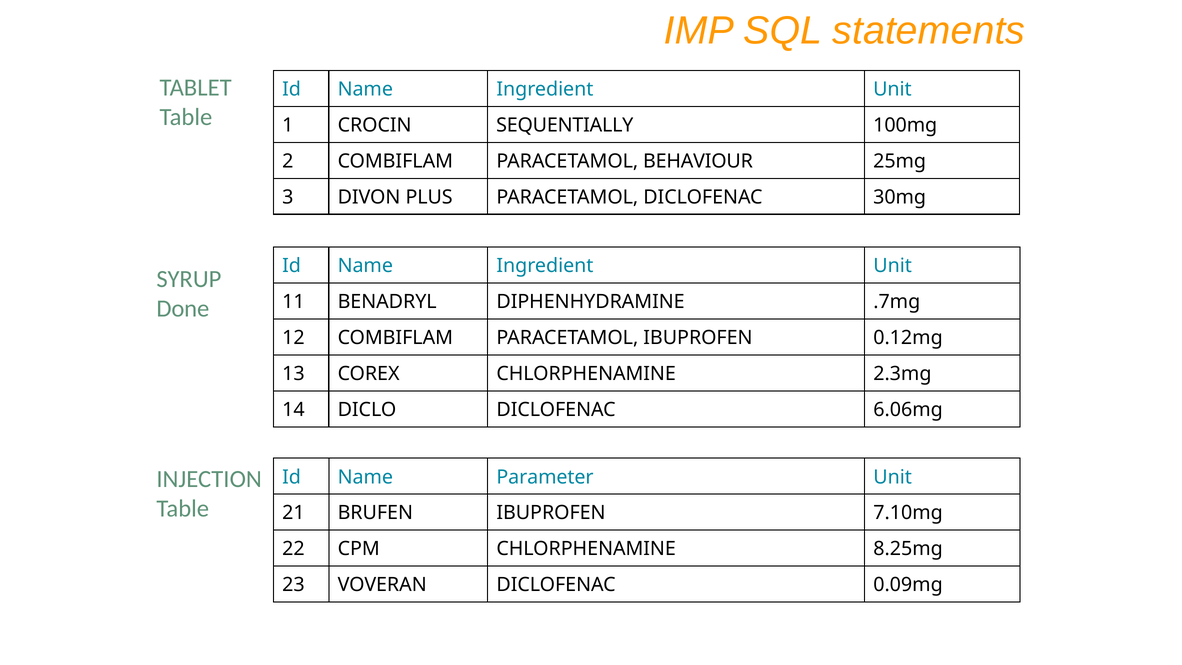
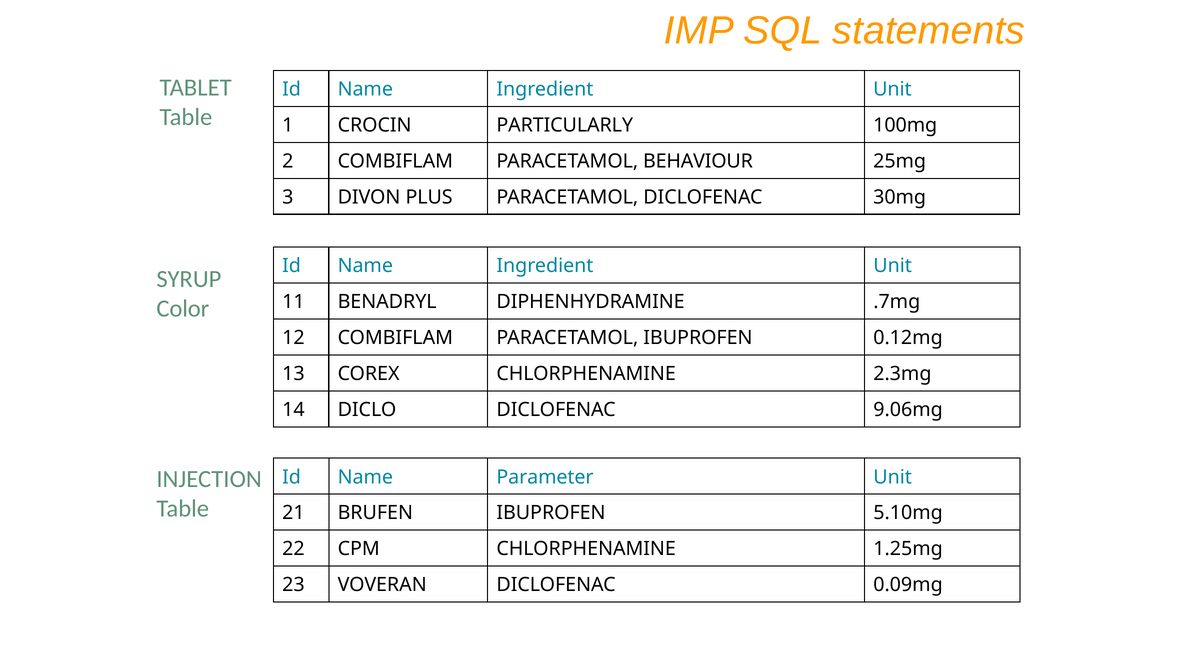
SEQUENTIALLY: SEQUENTIALLY -> PARTICULARLY (565, 125)
Done: Done -> Color (183, 309)
6.06mg: 6.06mg -> 9.06mg (908, 410)
7.10mg: 7.10mg -> 5.10mg (908, 513)
8.25mg: 8.25mg -> 1.25mg (908, 549)
